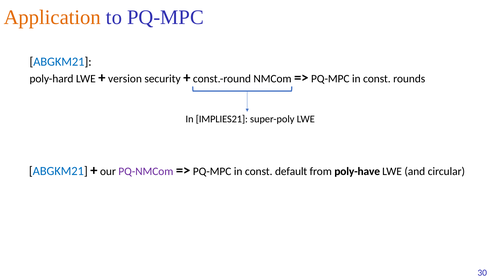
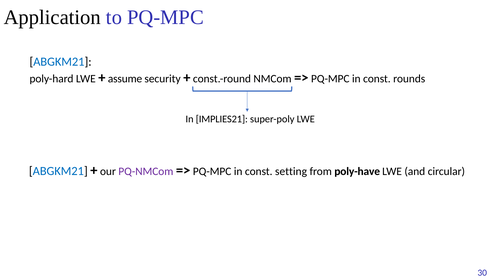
Application colour: orange -> black (52, 17)
version: version -> assume (125, 79)
default: default -> setting (291, 171)
